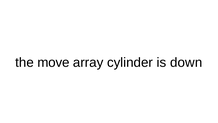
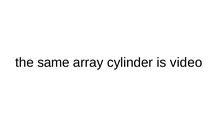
move: move -> same (53, 62)
down: down -> video (186, 62)
